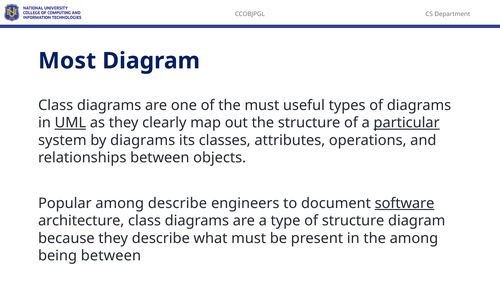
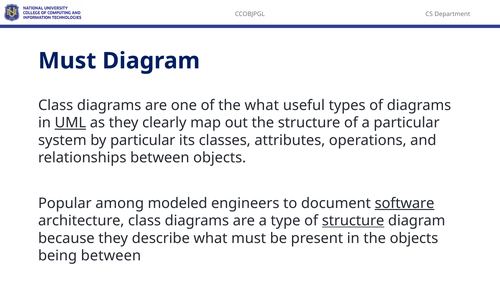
Most: Most -> Must (67, 61)
the must: must -> what (262, 105)
particular underline: present -> none (407, 123)
by diagrams: diagrams -> particular (143, 140)
among describe: describe -> modeled (178, 203)
structure underline: none -> present (353, 221)
the among: among -> objects (414, 238)
